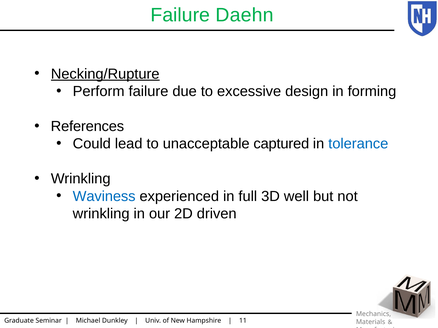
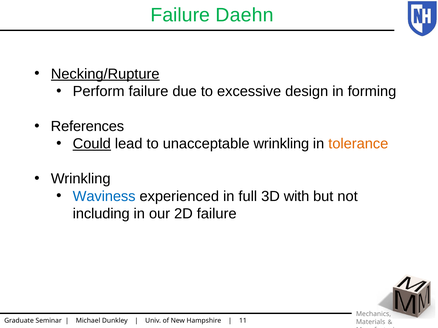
Could underline: none -> present (92, 144)
unacceptable captured: captured -> wrinkling (281, 144)
tolerance colour: blue -> orange (358, 144)
well: well -> with (297, 197)
wrinkling: wrinkling -> including (101, 214)
2D driven: driven -> failure (217, 214)
